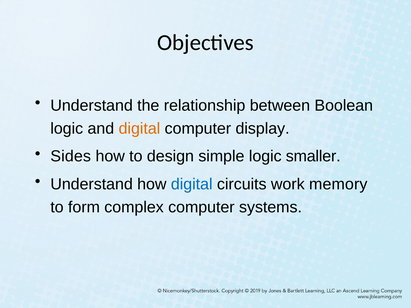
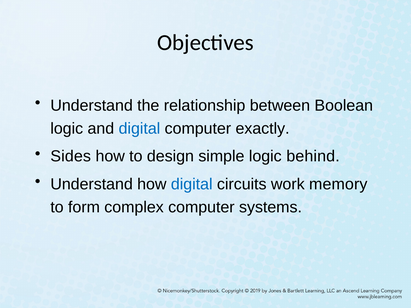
digital colour: orange -> blue (139, 129)
display: display -> exactly (263, 129)
smaller: smaller -> behind (313, 156)
